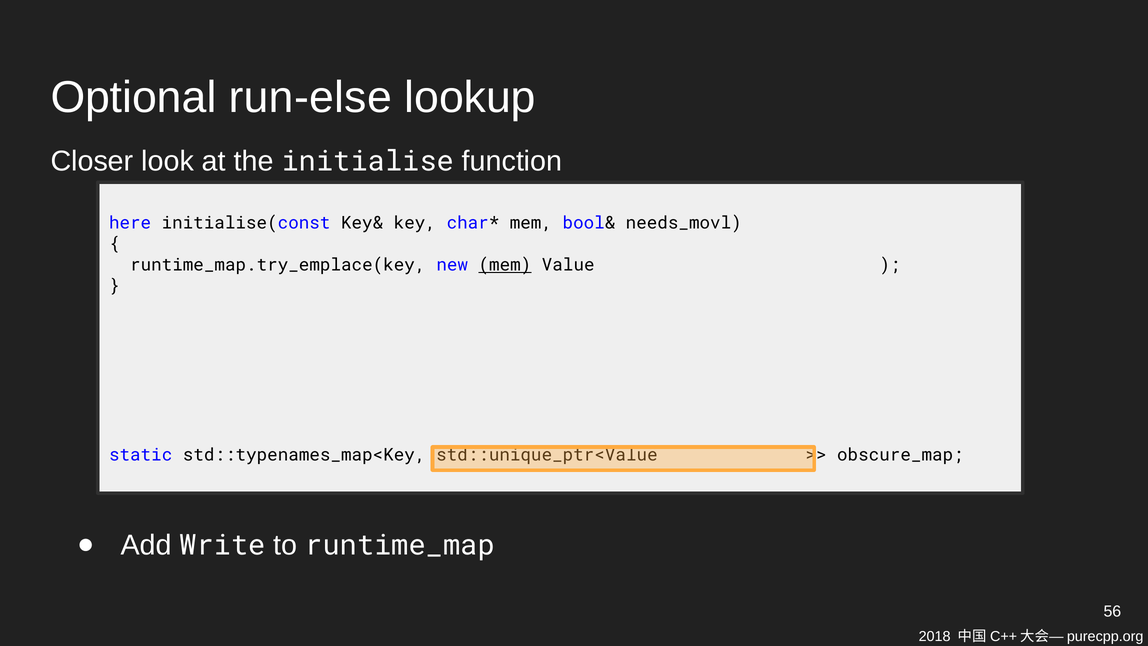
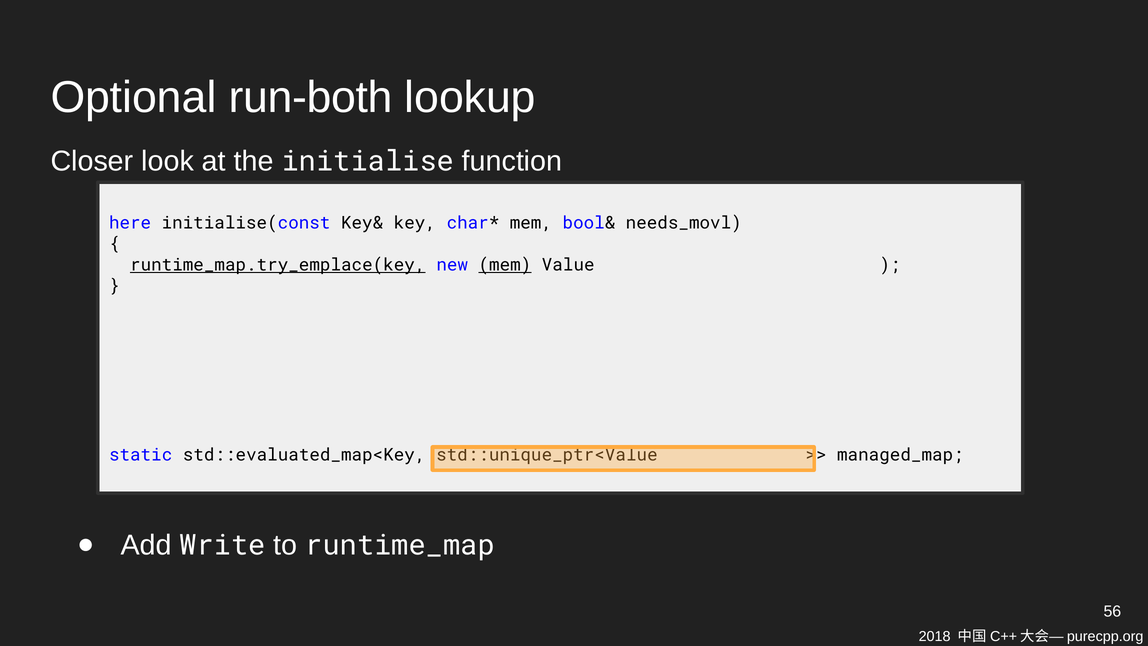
run-else: run-else -> run-both (311, 97)
runtime_map.try_emplace(key underline: none -> present (278, 265)
std::typenames_map<Key: std::typenames_map<Key -> std::evaluated_map<Key (304, 455)
obscure_map: obscure_map -> managed_map (900, 455)
